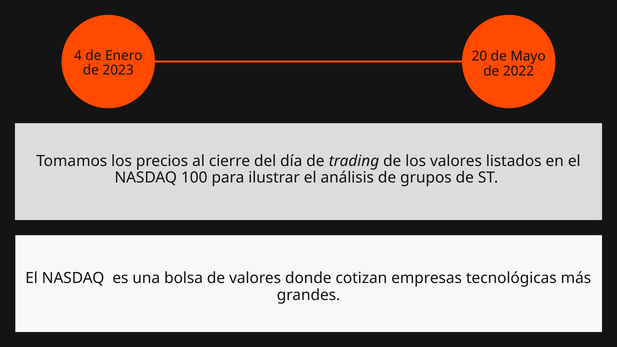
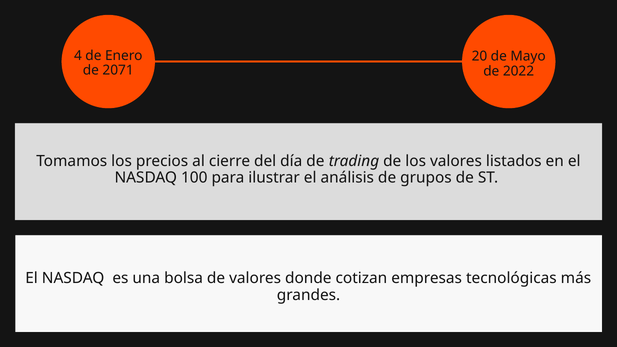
2023: 2023 -> 2071 (118, 70)
